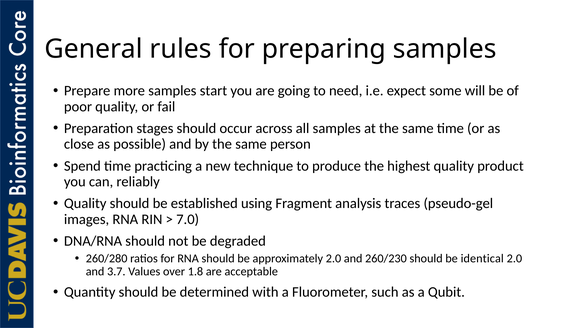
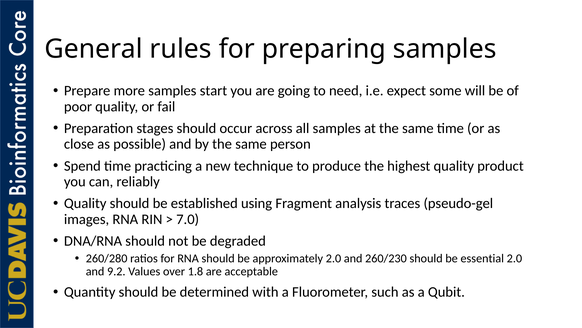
identical: identical -> essential (482, 258)
3.7: 3.7 -> 9.2 (116, 271)
